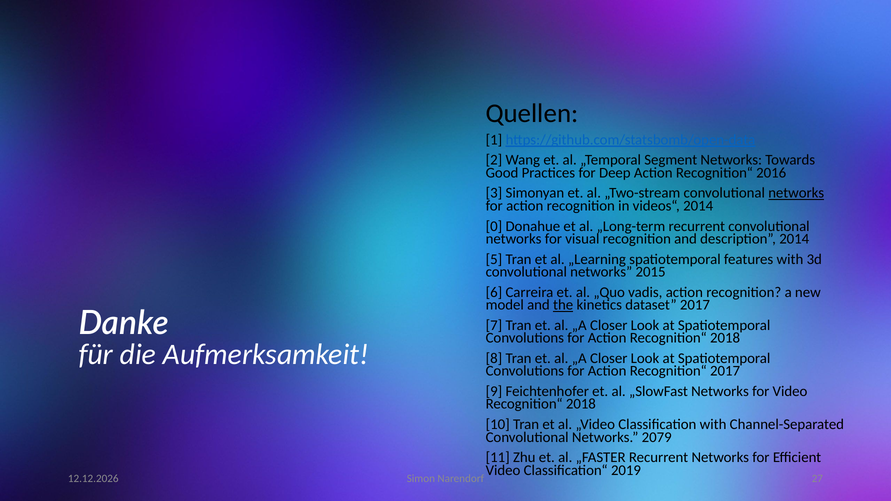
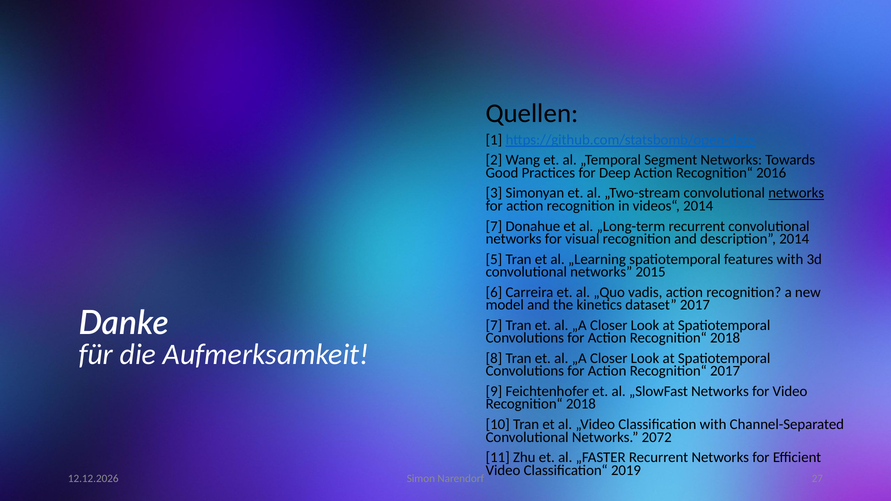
0: 0 -> 7 (494, 226)
the underline: present -> none (563, 305)
2079: 2079 -> 2072 (657, 437)
